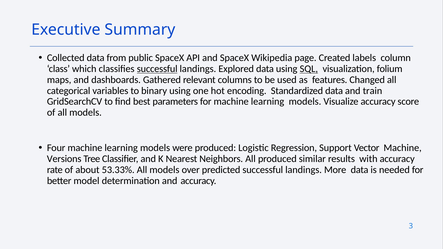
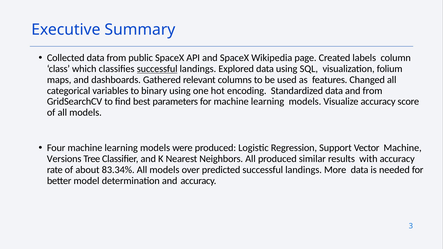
SQL underline: present -> none (309, 69)
and train: train -> from (373, 91)
53.33%: 53.33% -> 83.34% (118, 170)
